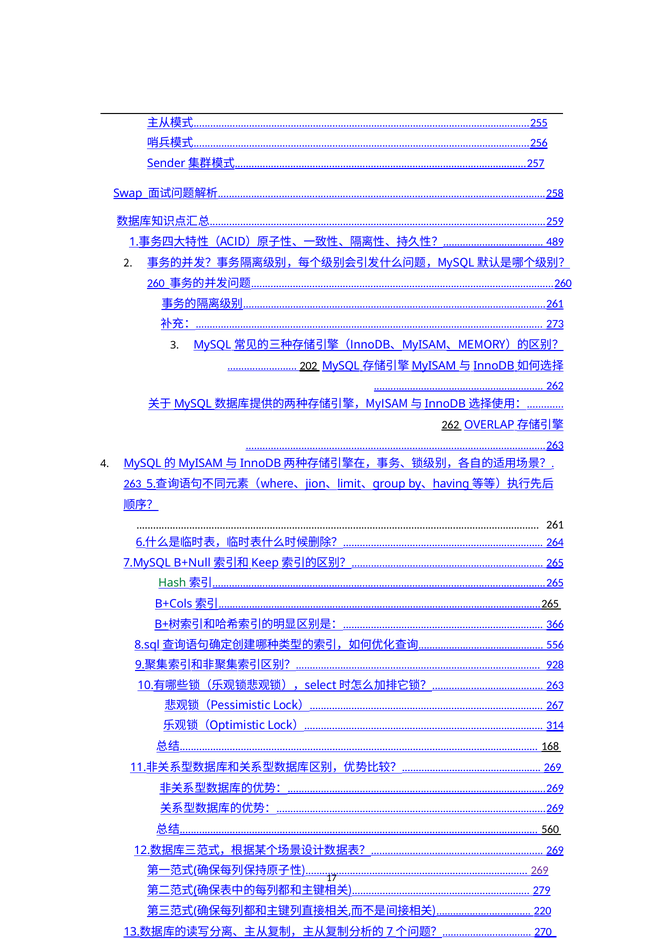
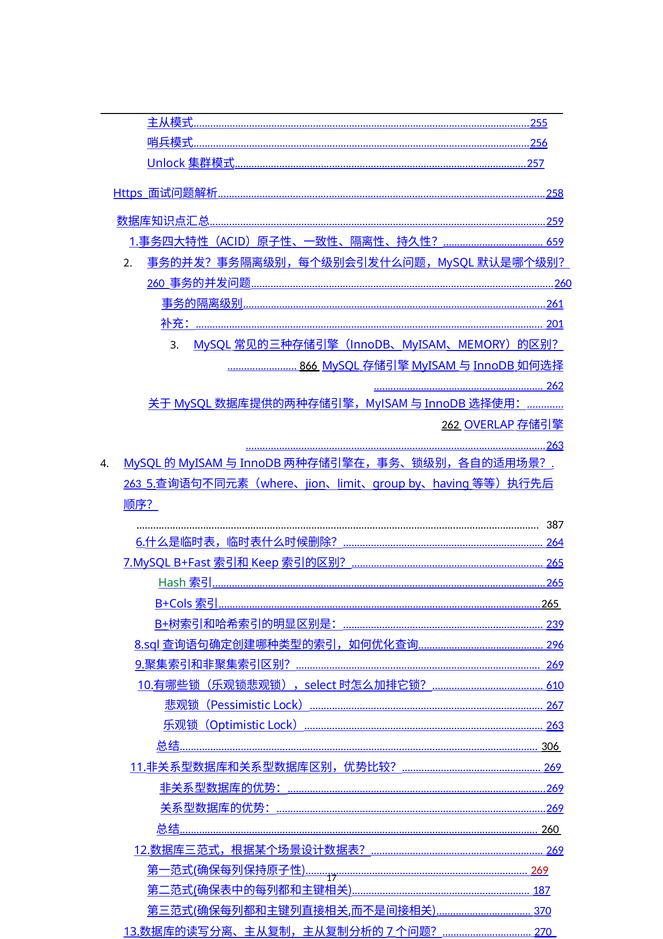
Sender: Sender -> Unlock (166, 163)
Swap: Swap -> Https (128, 193)
489: 489 -> 659 (555, 242)
273: 273 -> 201 (555, 324)
202: 202 -> 866 (308, 365)
261: 261 -> 387 (555, 524)
B+Null: B+Null -> B+Fast (192, 562)
366: 366 -> 239 (555, 624)
556: 556 -> 296 (555, 644)
928: 928 -> 269 (555, 664)
263: 263 -> 610 (555, 685)
Lock） 314: 314 -> 263 (555, 725)
168: 168 -> 306 (550, 746)
560: 560 -> 260 (550, 829)
269 colour: purple -> red (540, 870)
279: 279 -> 187 (542, 890)
220: 220 -> 370 (543, 910)
